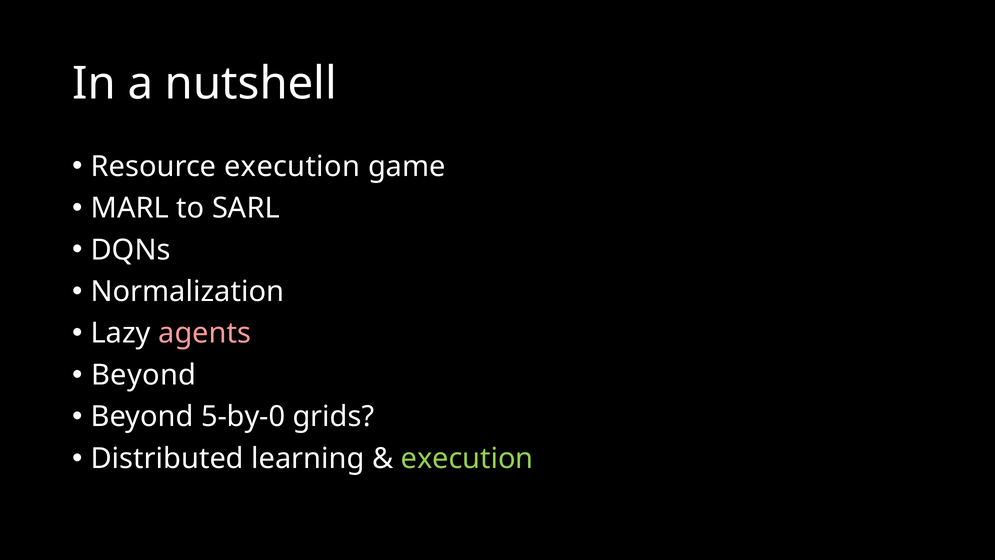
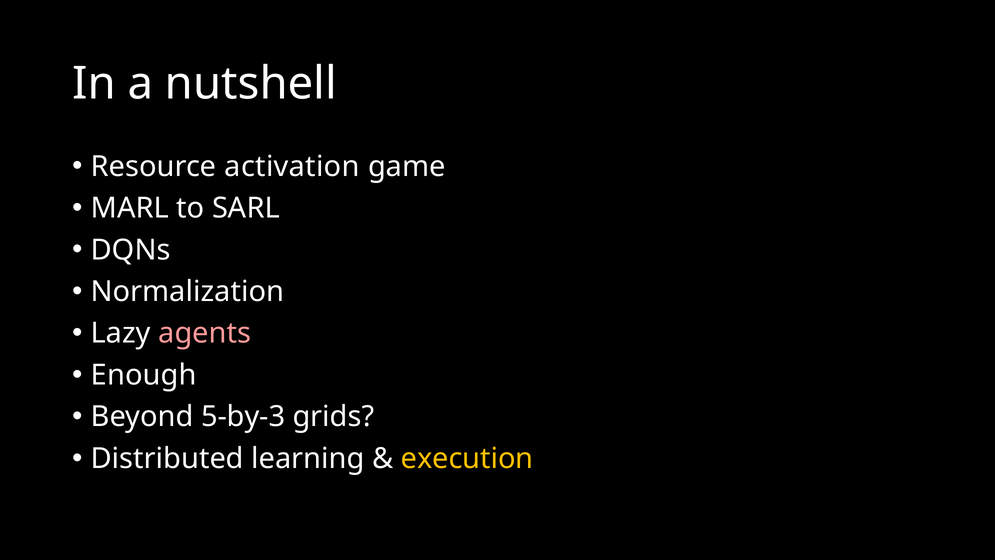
Resource execution: execution -> activation (292, 166)
Beyond: Beyond -> Enough (144, 375)
5-by-0: 5-by-0 -> 5-by-3 (243, 417)
execution colour: light green -> yellow (467, 458)
